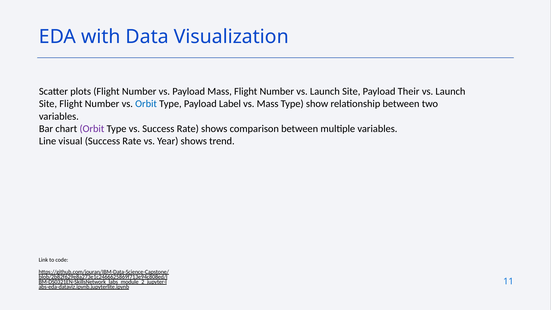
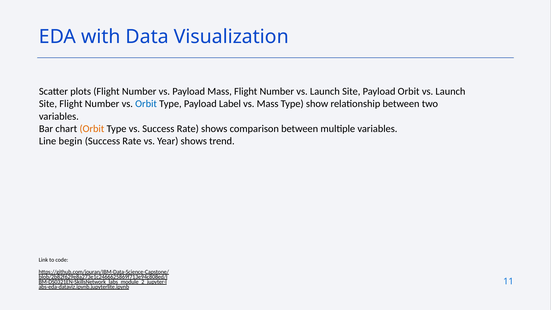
Payload Their: Their -> Orbit (409, 91)
Orbit colour: purple -> orange (92, 129)
visual: visual -> begin (70, 141)
